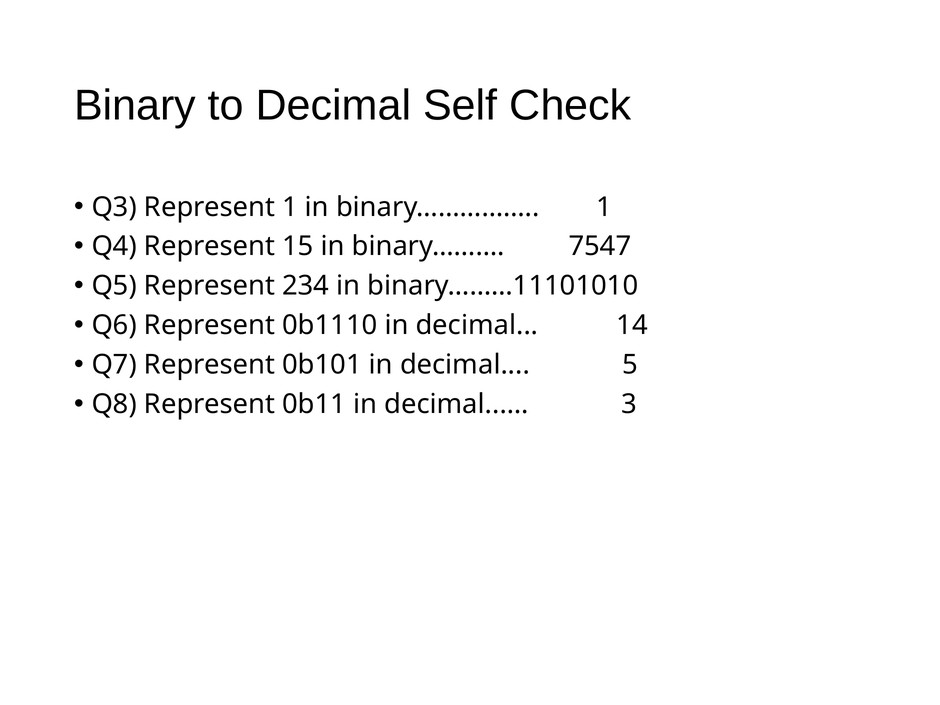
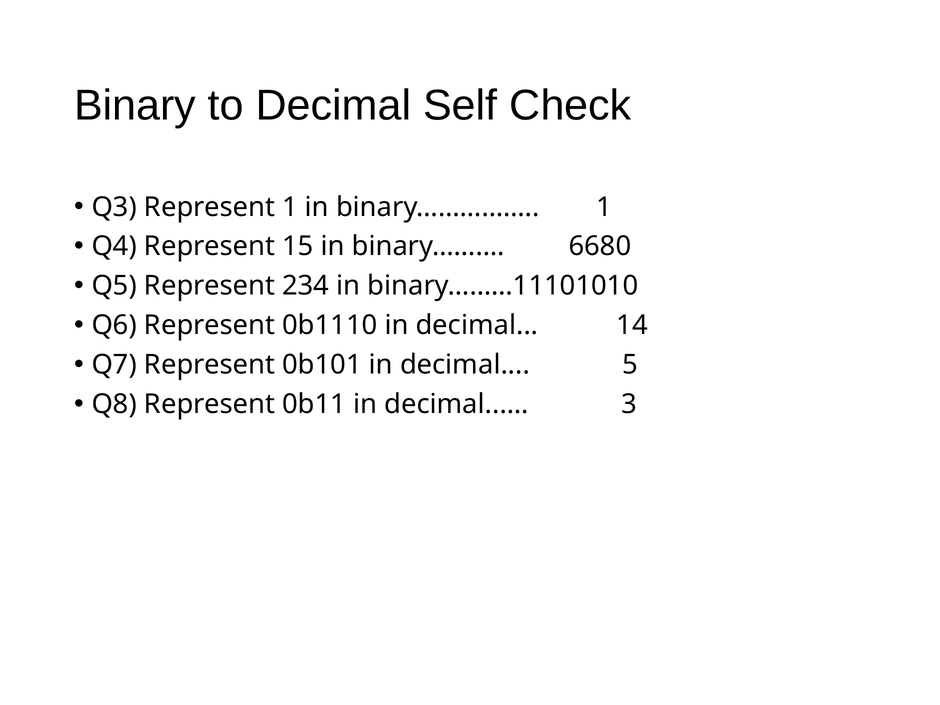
7547: 7547 -> 6680 (600, 246)
